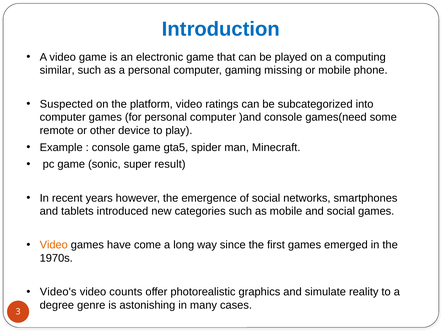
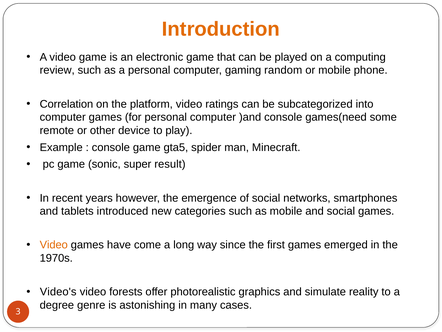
Introduction colour: blue -> orange (221, 29)
similar: similar -> review (57, 70)
missing: missing -> random (283, 70)
Suspected: Suspected -> Correlation (66, 104)
counts: counts -> forests (126, 292)
